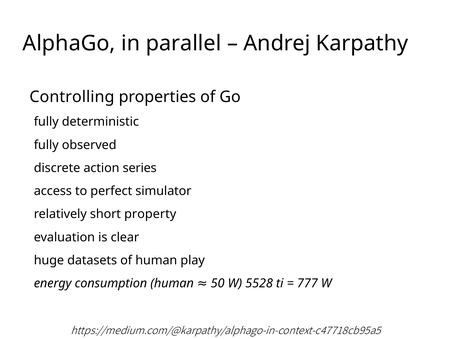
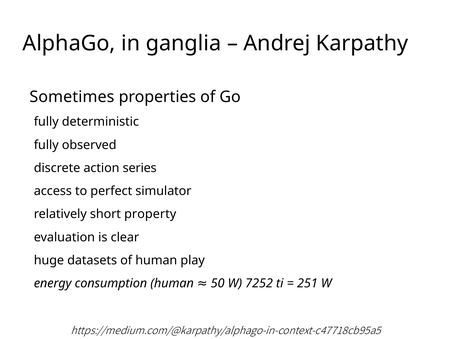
parallel: parallel -> ganglia (184, 43)
Controlling: Controlling -> Sometimes (72, 97)
5528: 5528 -> 7252 (259, 283)
777: 777 -> 251 (307, 283)
